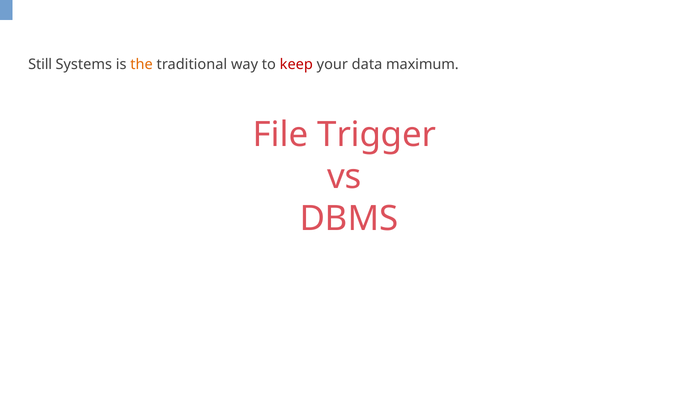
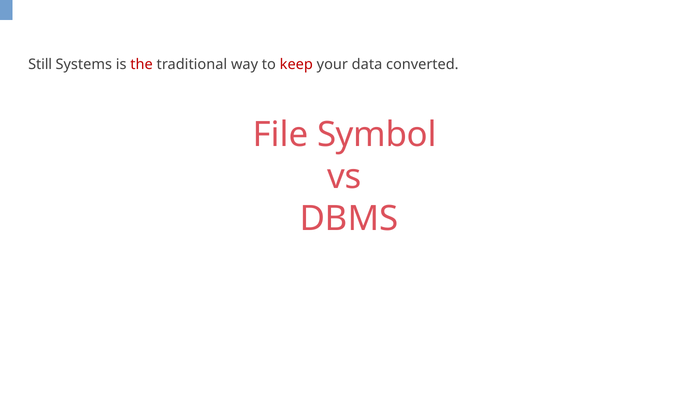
the colour: orange -> red (142, 64)
maximum: maximum -> converted (422, 64)
Trigger: Trigger -> Symbol (377, 135)
